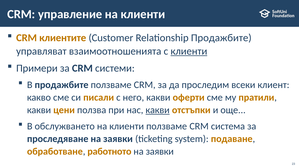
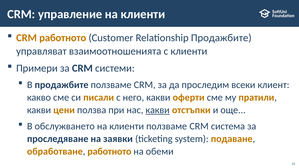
CRM клиентите: клиентите -> работното (63, 38)
клиенти underline: present -> none (189, 51)
заявки: заявки -> обеми (160, 151)
